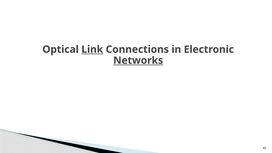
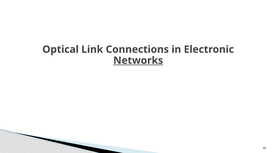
Link underline: present -> none (92, 49)
